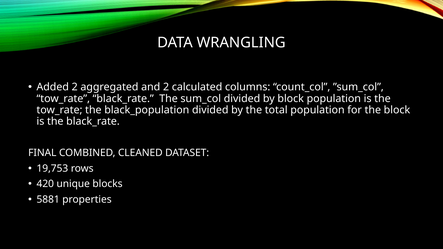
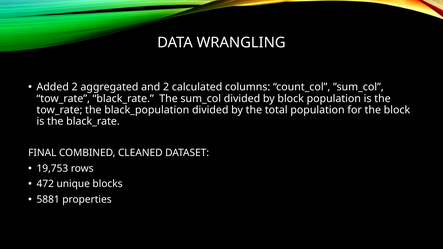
420: 420 -> 472 (45, 184)
